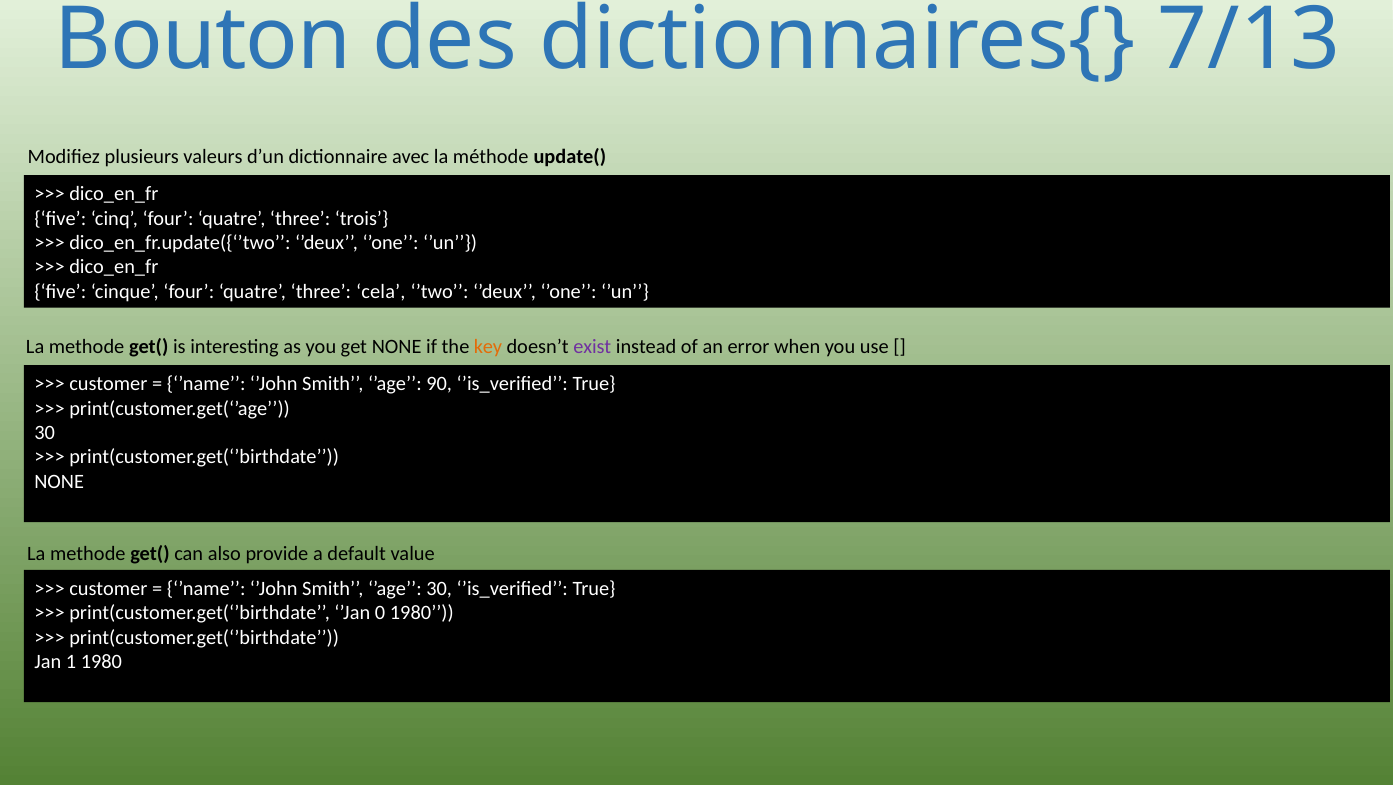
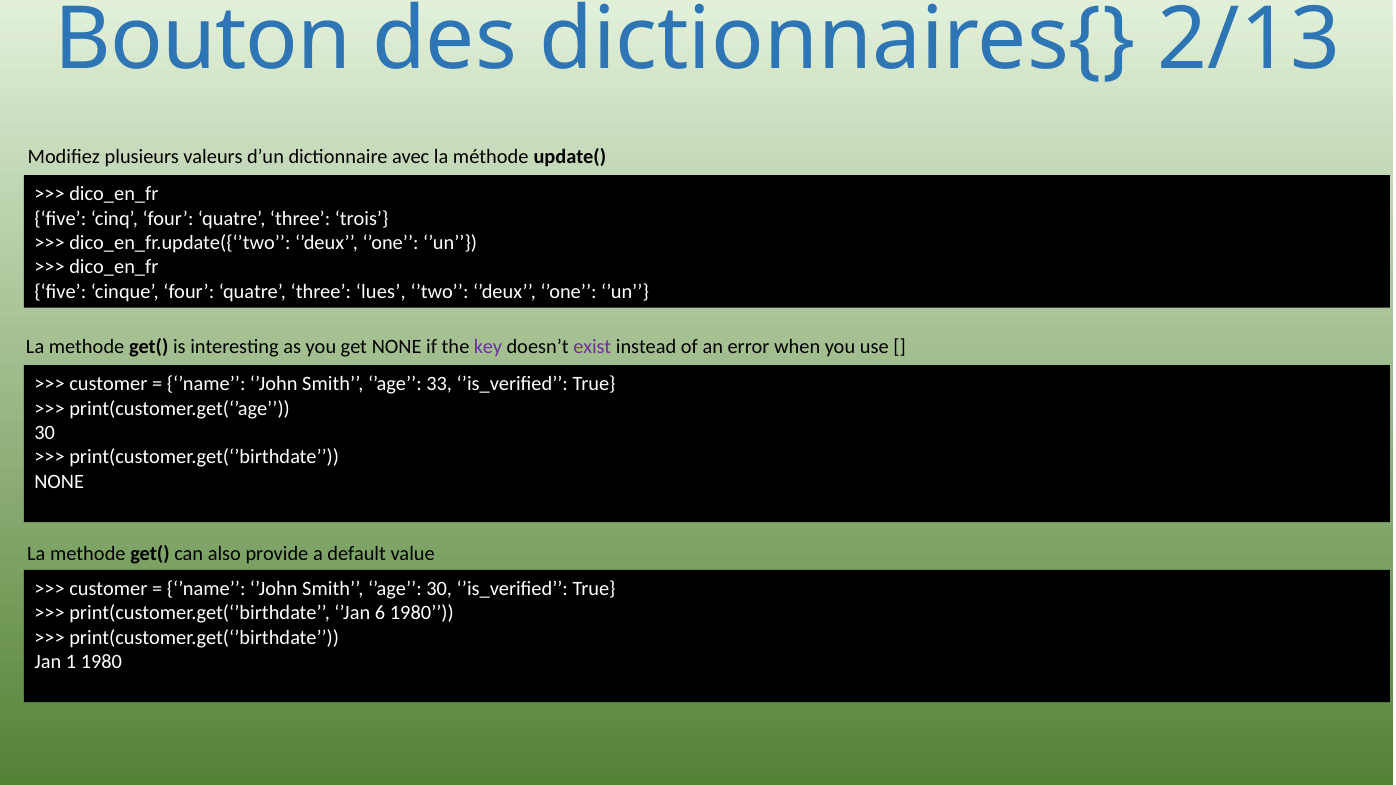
7/13: 7/13 -> 2/13 (1249, 40)
cela: cela -> lues (381, 292)
key colour: orange -> purple (488, 347)
90: 90 -> 33 (439, 384)
0: 0 -> 6 (380, 613)
